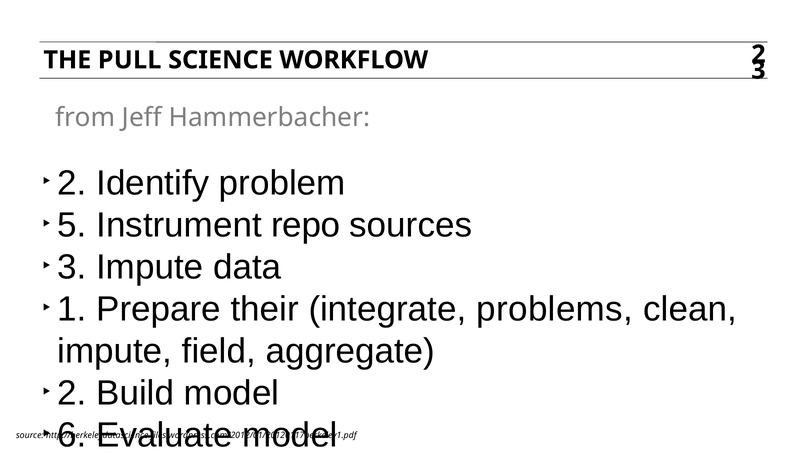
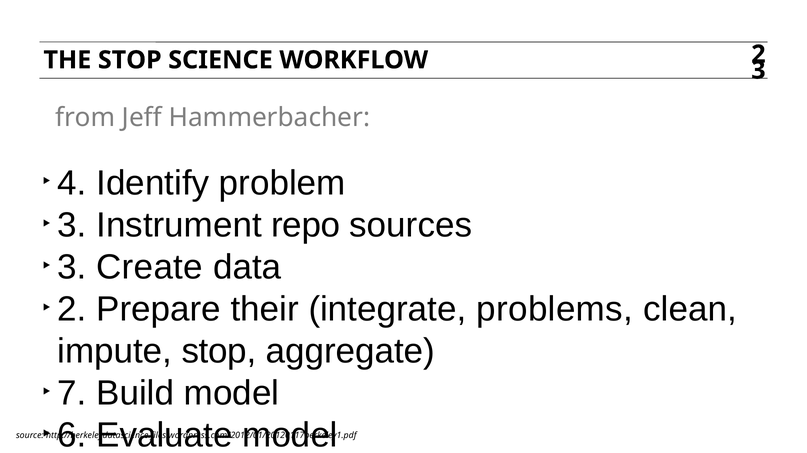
THE PULL: PULL -> STOP (130, 60)
2: 2 -> 4 (72, 183)
5: 5 -> 3 (72, 225)
3 Impute: Impute -> Create (150, 267)
1: 1 -> 2 (72, 309)
impute field: field -> stop (219, 351)
2: 2 -> 7 (72, 393)
